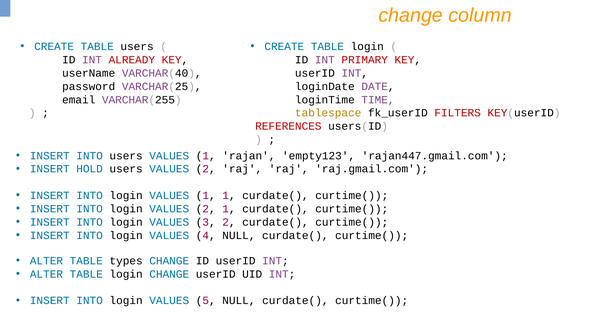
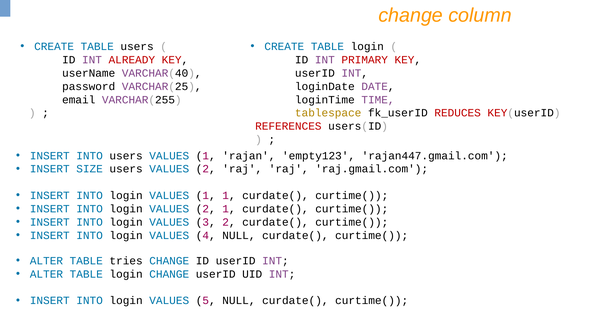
FILTERS: FILTERS -> REDUCES (458, 113)
HOLD: HOLD -> SIZE (90, 169)
types: types -> tries (126, 261)
